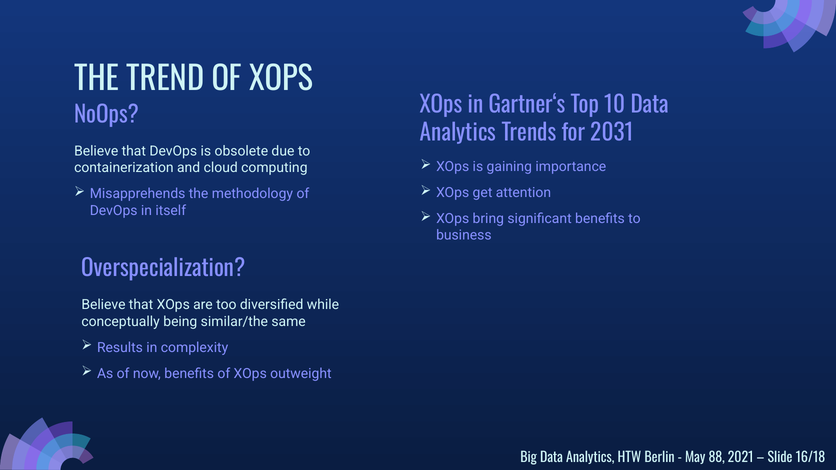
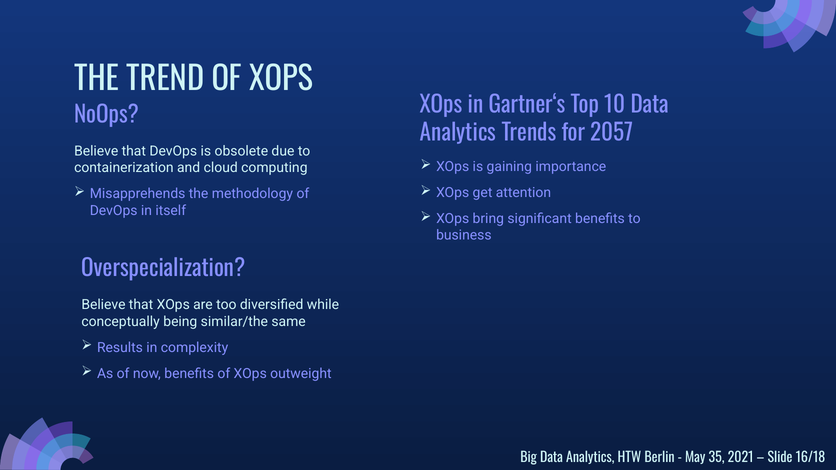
2031: 2031 -> 2057 (612, 133)
88: 88 -> 35 (717, 458)
